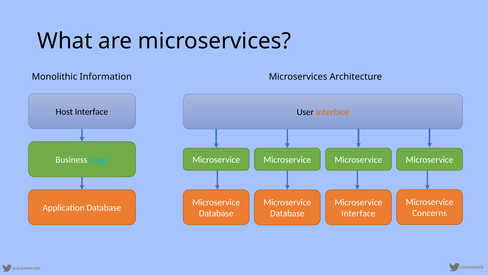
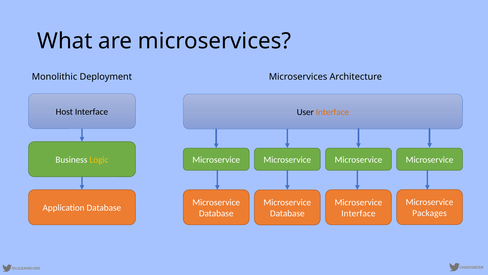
Information: Information -> Deployment (106, 77)
Logic colour: light blue -> yellow (99, 160)
Concerns: Concerns -> Packages (430, 213)
